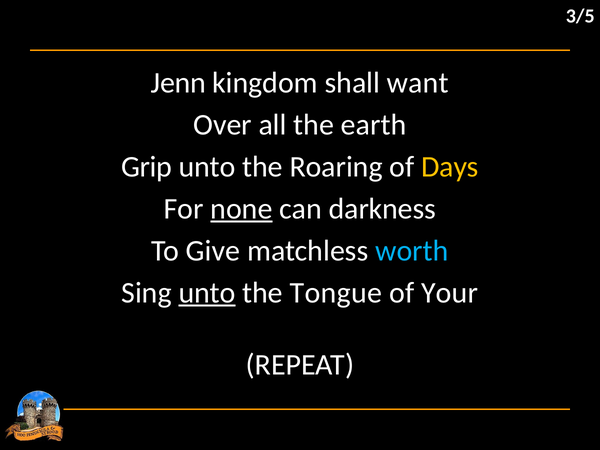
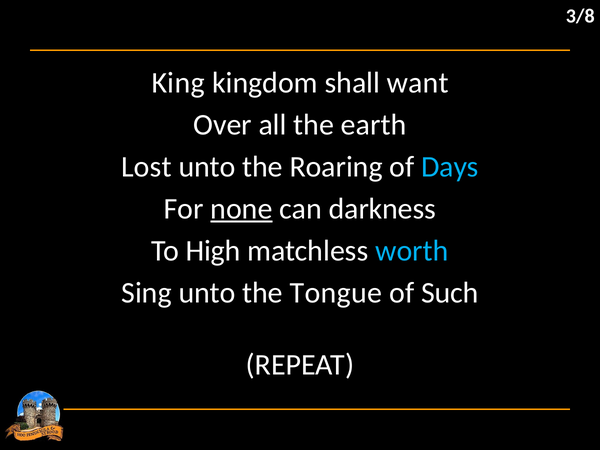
3/5: 3/5 -> 3/8 (580, 16)
Jenn: Jenn -> King (178, 83)
Grip: Grip -> Lost (146, 167)
Days colour: yellow -> light blue (450, 167)
Give: Give -> High (213, 251)
unto underline: present -> none (207, 293)
Your: Your -> Such (450, 293)
